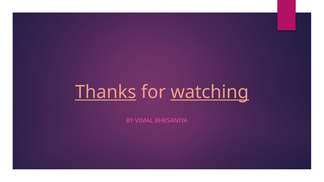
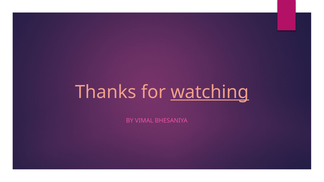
Thanks underline: present -> none (106, 92)
